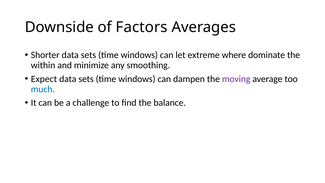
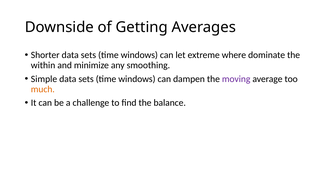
Factors: Factors -> Getting (142, 27)
Expect: Expect -> Simple (44, 79)
much colour: blue -> orange (43, 89)
